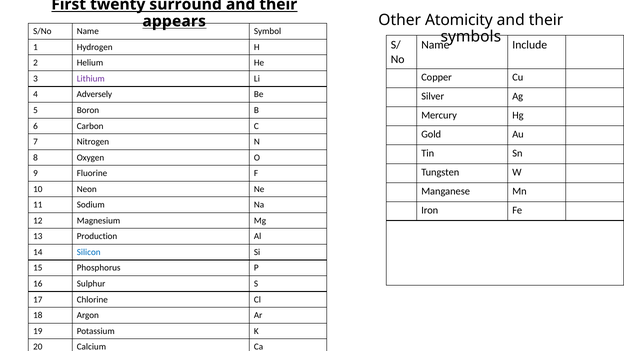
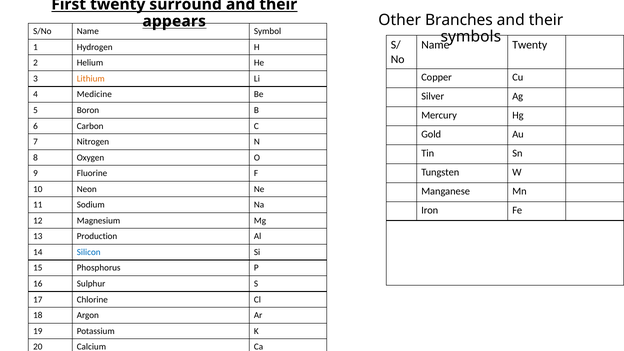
Atomicity: Atomicity -> Branches (459, 20)
Name Include: Include -> Twenty (530, 45)
Lithium colour: purple -> orange (91, 79)
Adversely: Adversely -> Medicine (94, 94)
